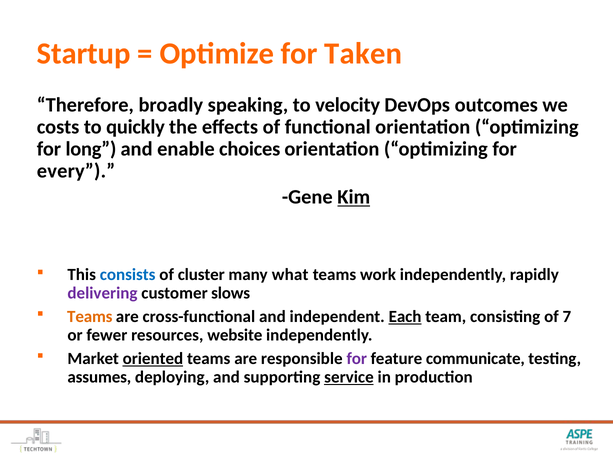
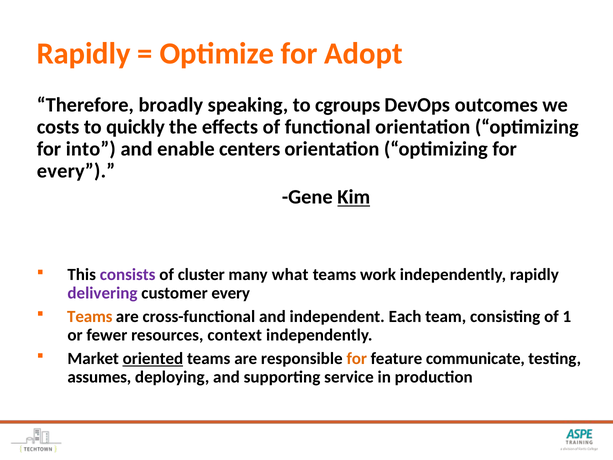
Startup: Startup -> Rapidly (84, 54)
Taken: Taken -> Adopt (364, 54)
velocity: velocity -> cgroups (348, 105)
long: long -> into (91, 149)
choices: choices -> centers (250, 149)
consists colour: blue -> purple (128, 275)
customer slows: slows -> every (231, 293)
Each underline: present -> none (405, 317)
7: 7 -> 1 (567, 317)
website: website -> context (235, 335)
for colour: purple -> orange (357, 358)
service underline: present -> none (349, 377)
